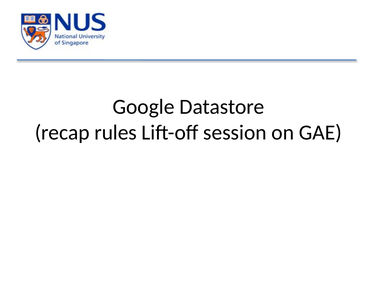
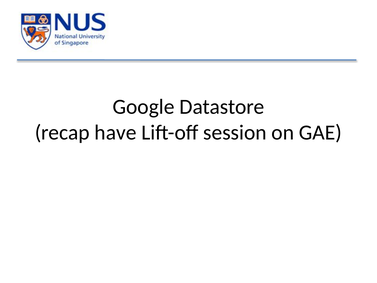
rules: rules -> have (115, 133)
